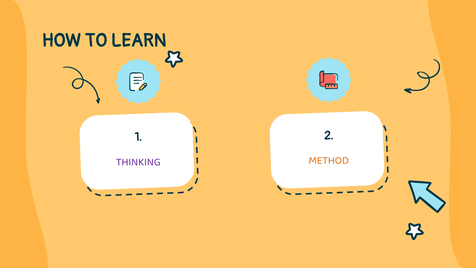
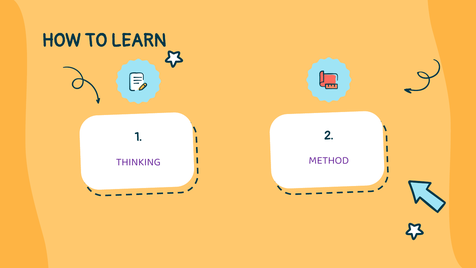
METHOD colour: orange -> purple (329, 160)
